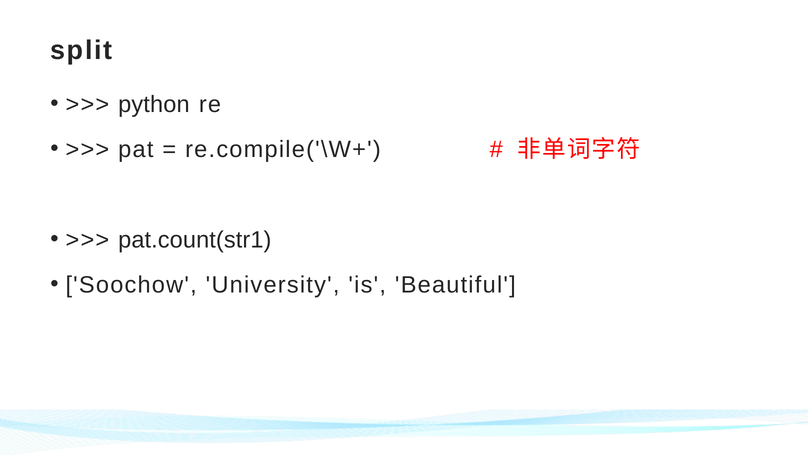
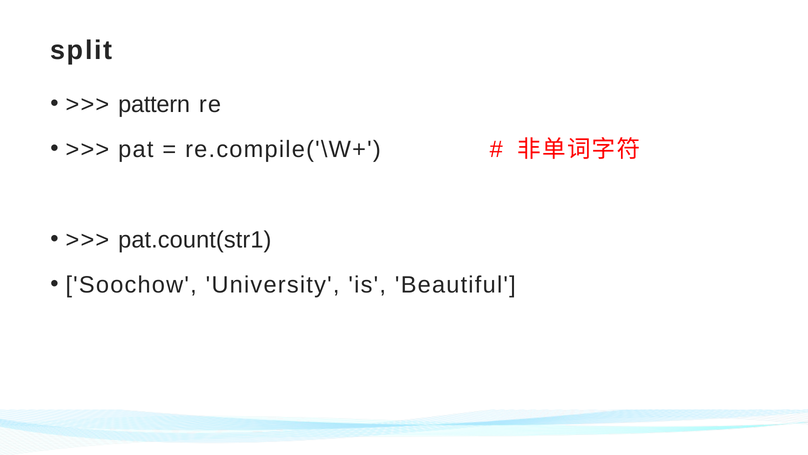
python: python -> pattern (154, 104)
